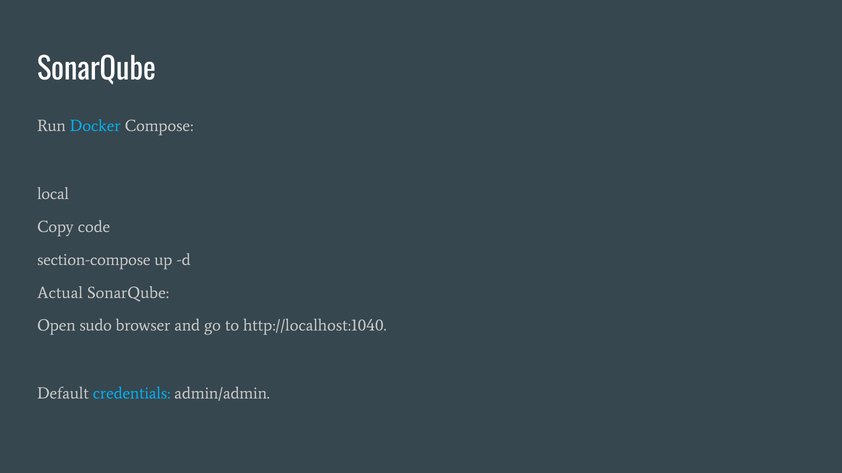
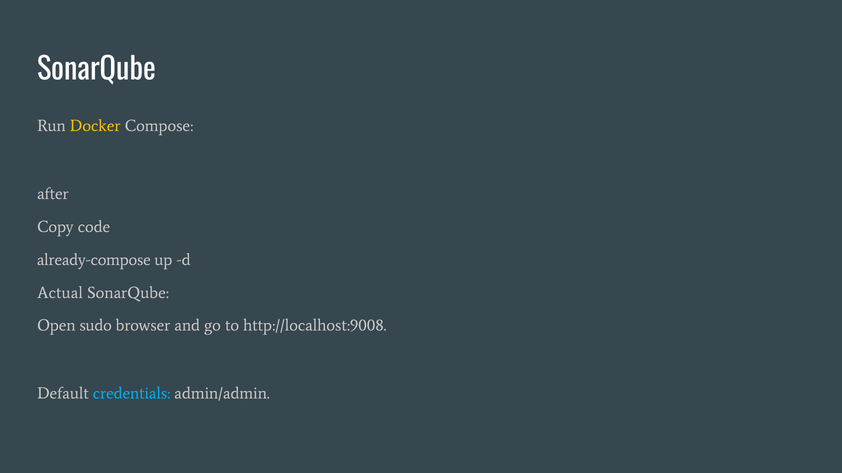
Docker colour: light blue -> yellow (95, 126)
local: local -> after (53, 194)
section-compose: section-compose -> already-compose (94, 260)
http://localhost:1040: http://localhost:1040 -> http://localhost:9008 (315, 326)
